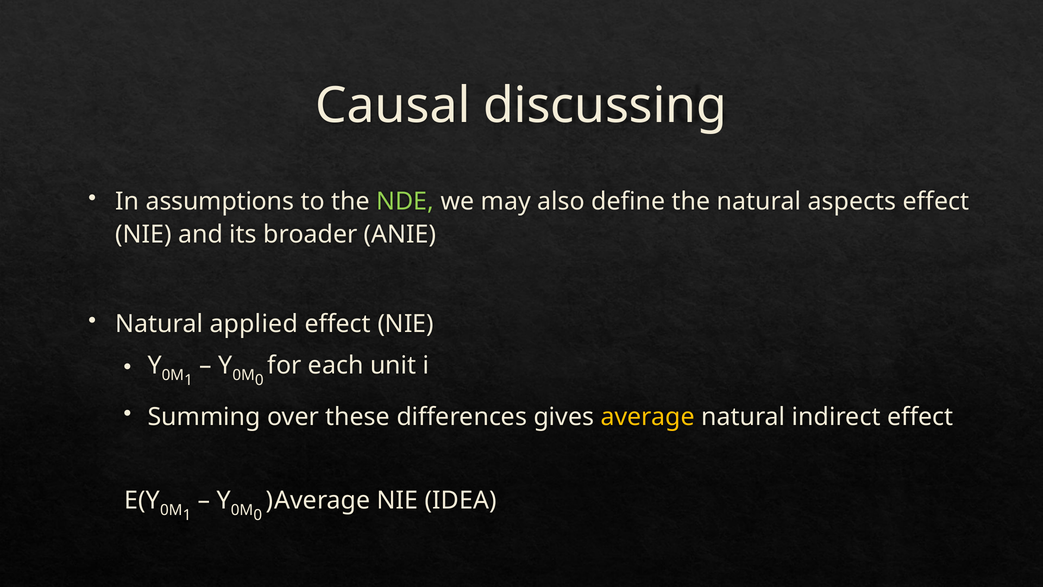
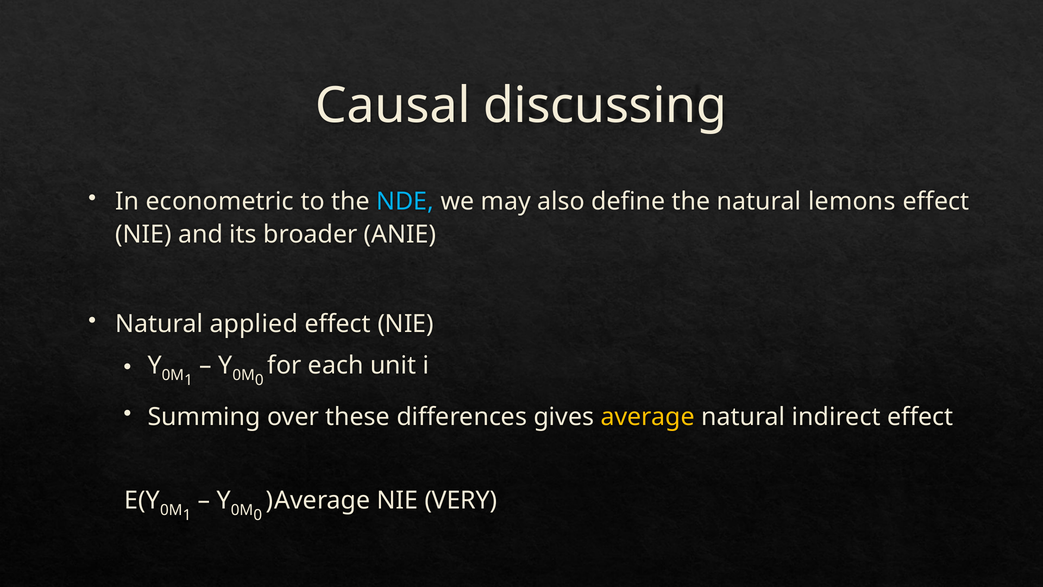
assumptions: assumptions -> econometric (220, 201)
NDE colour: light green -> light blue (405, 201)
aspects: aspects -> lemons (852, 201)
IDEA: IDEA -> VERY (461, 500)
